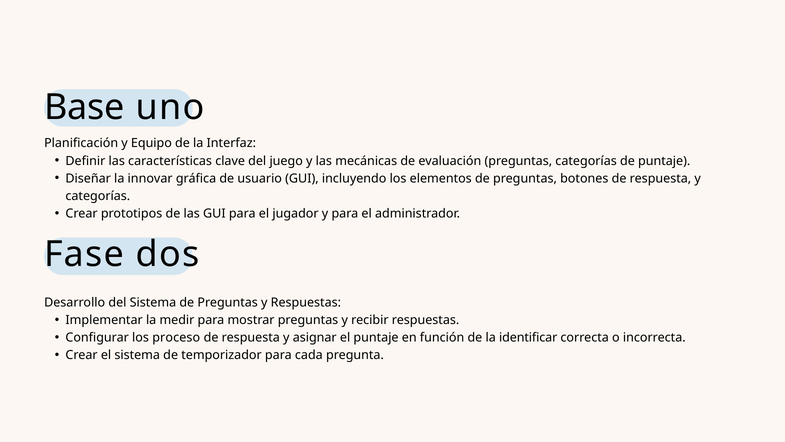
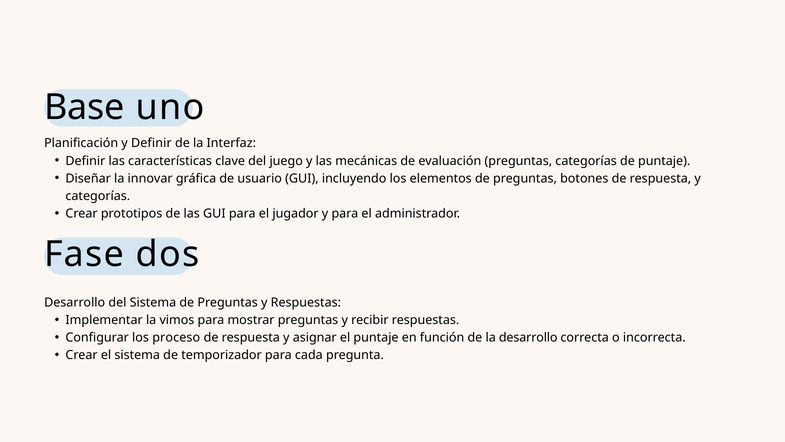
y Equipo: Equipo -> Definir (151, 143)
medir: medir -> vimos (177, 320)
la identificar: identificar -> desarrollo (528, 337)
